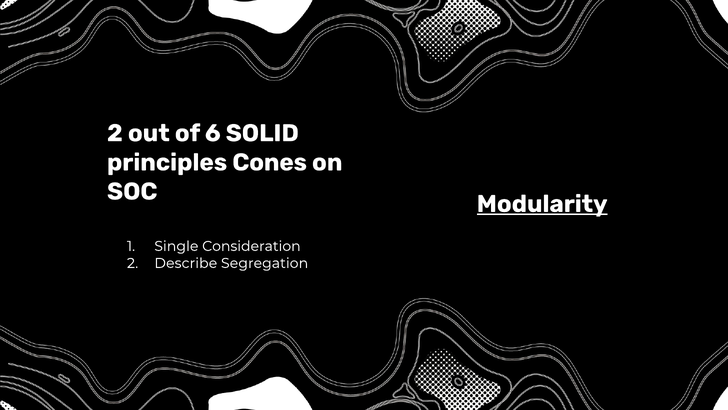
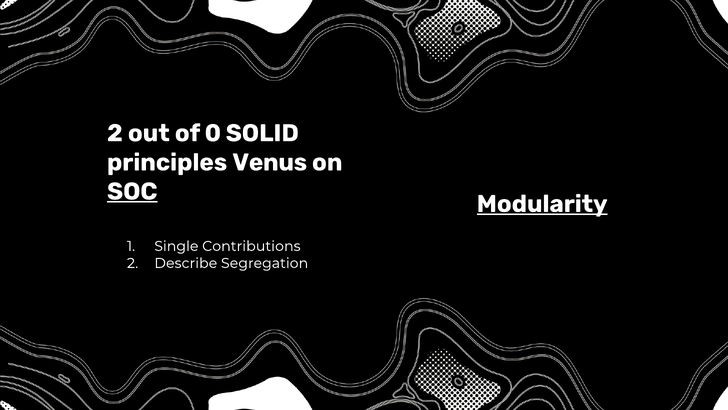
6: 6 -> 0 (213, 133)
Cones: Cones -> Venus (270, 162)
SOC underline: none -> present (132, 191)
Consideration: Consideration -> Contributions (251, 246)
